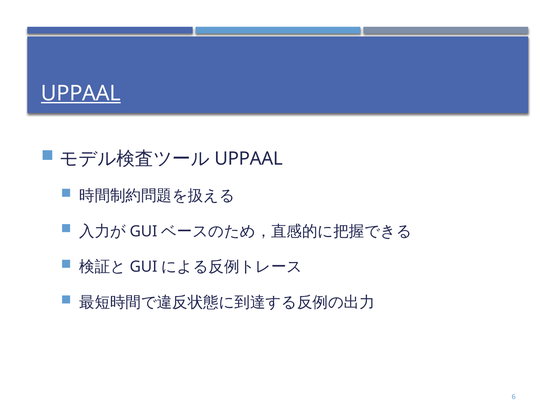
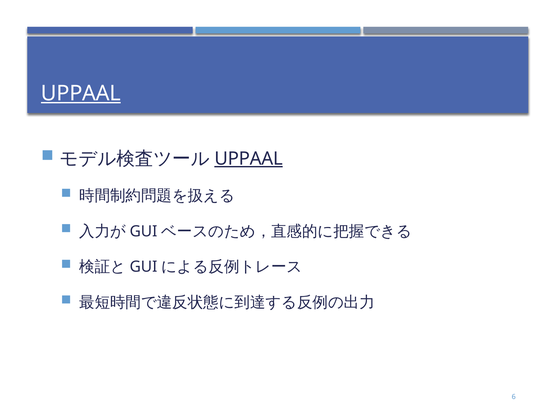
UPPAAL underline: none -> present (249, 159)
